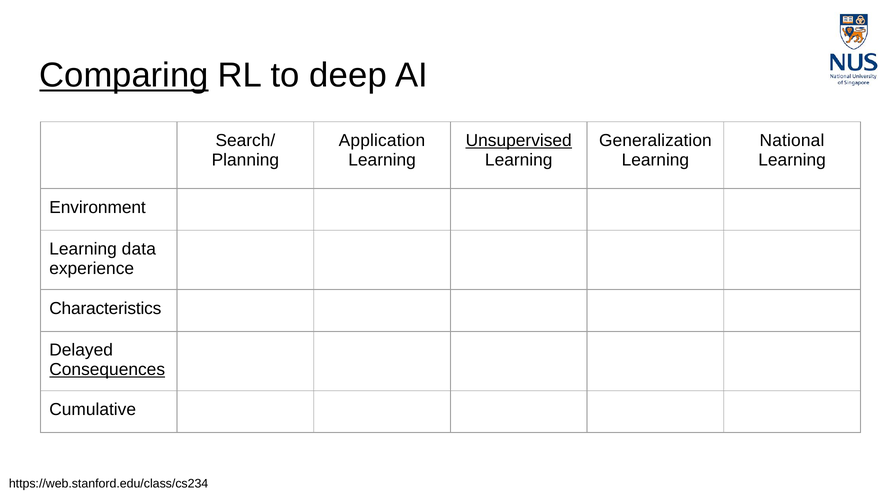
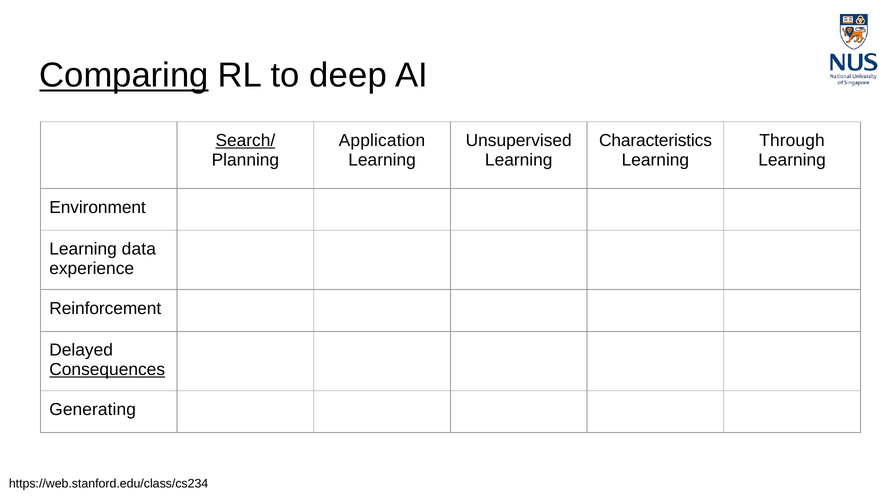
Search/ underline: none -> present (245, 141)
Unsupervised underline: present -> none (519, 141)
Generalization: Generalization -> Characteristics (655, 141)
National: National -> Through (792, 141)
Characteristics: Characteristics -> Reinforcement (105, 309)
Cumulative: Cumulative -> Generating (93, 410)
